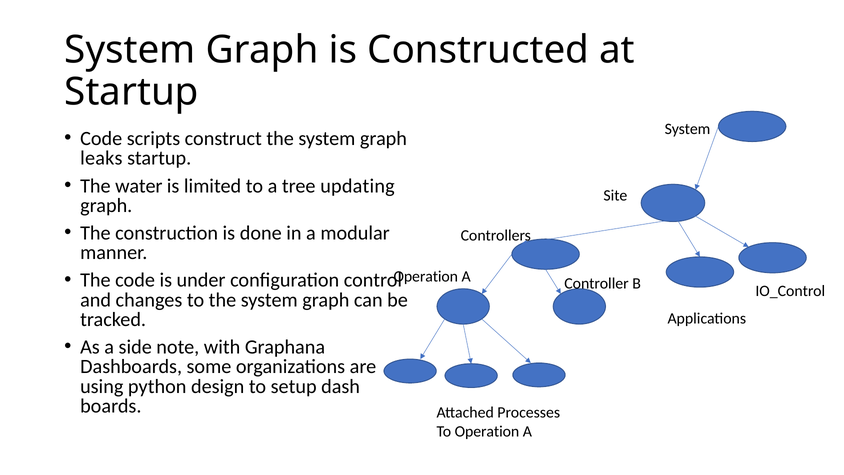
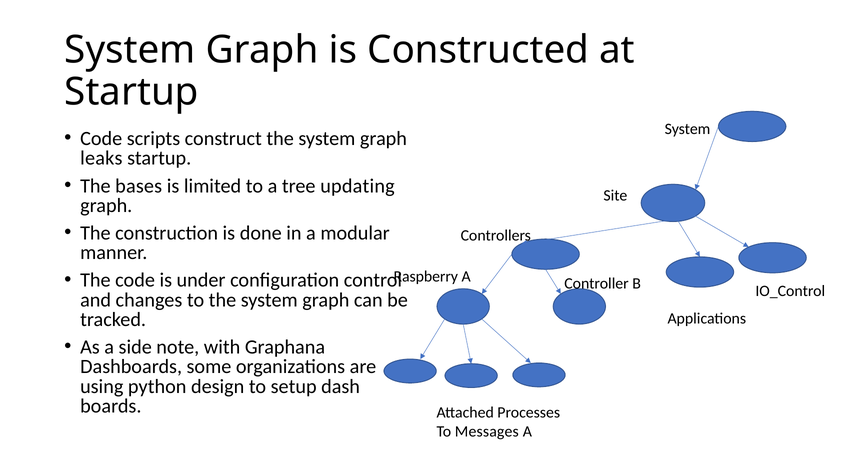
water: water -> bases (139, 186)
Operation: Operation -> Raspberry (426, 277)
To Operation: Operation -> Messages (487, 431)
